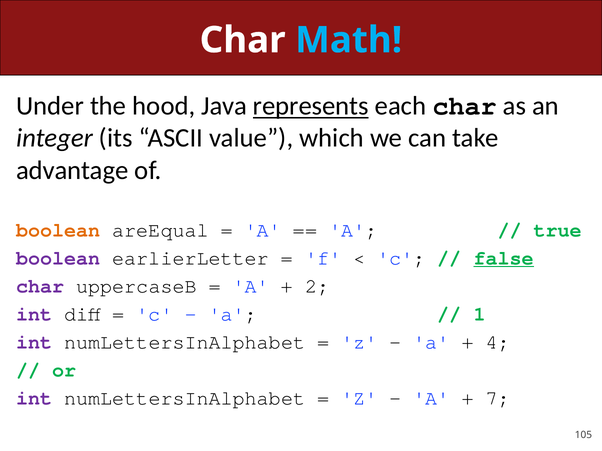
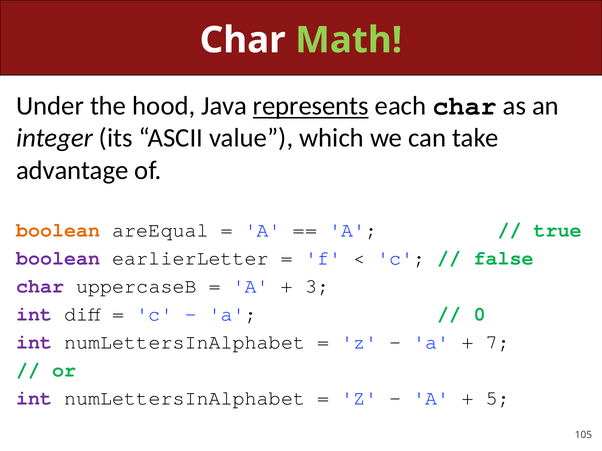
Math colour: light blue -> light green (349, 40)
false underline: present -> none (504, 258)
2: 2 -> 3 (317, 286)
1: 1 -> 0 (480, 314)
4: 4 -> 7 (498, 343)
7: 7 -> 5 (498, 399)
